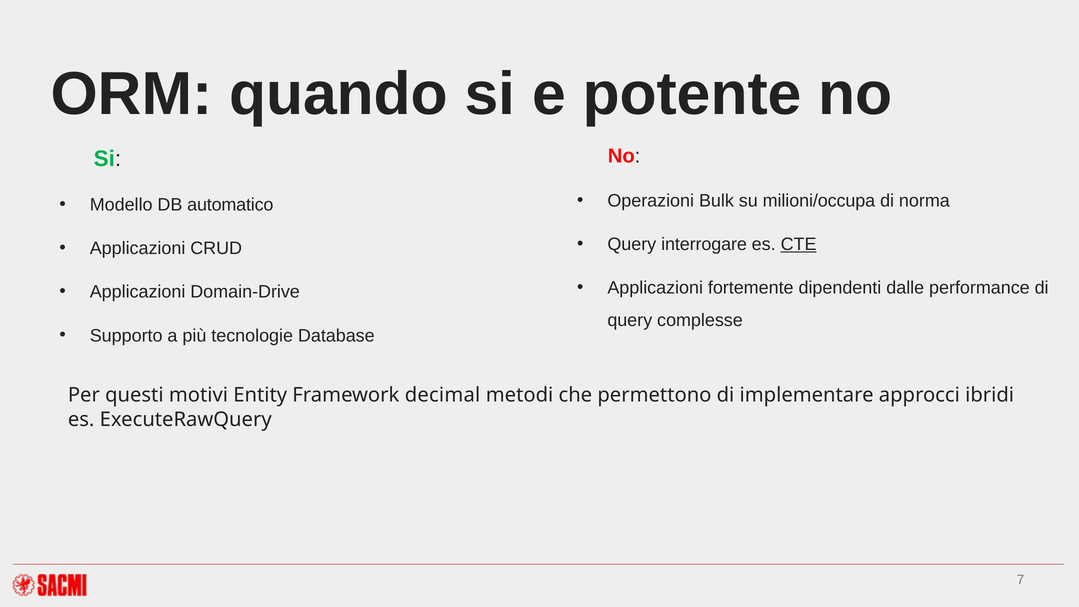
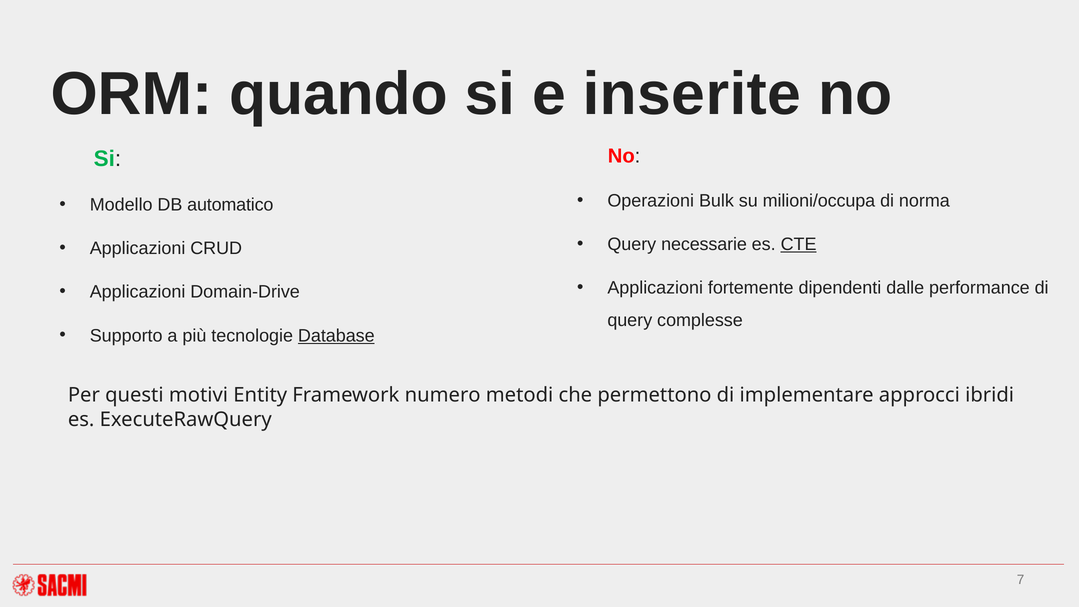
potente: potente -> inserite (692, 94)
interrogare: interrogare -> necessarie (704, 244)
Database underline: none -> present (336, 336)
decimal: decimal -> numero (443, 395)
